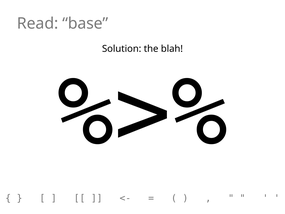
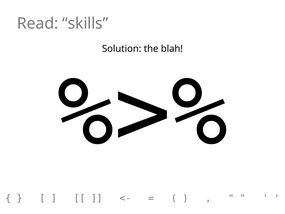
base: base -> skills (85, 23)
